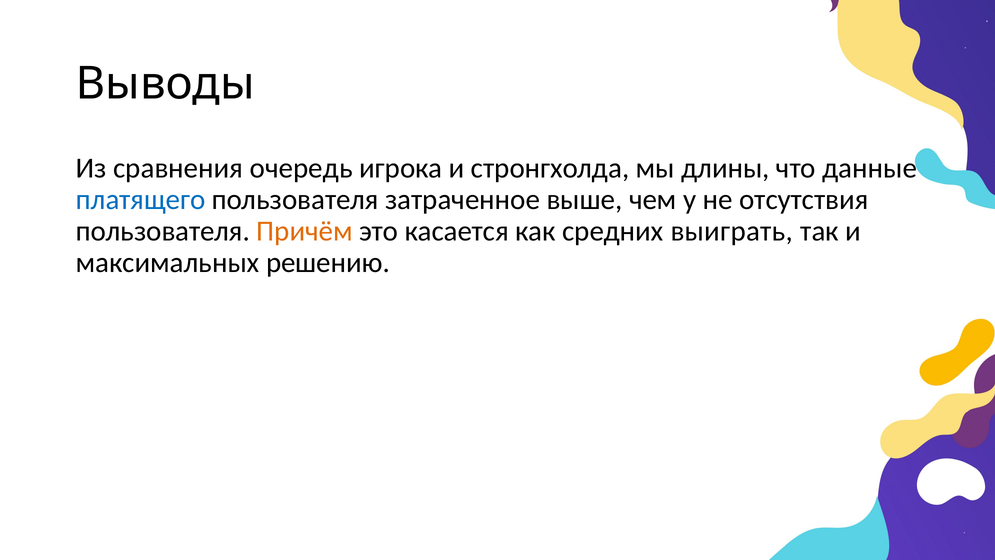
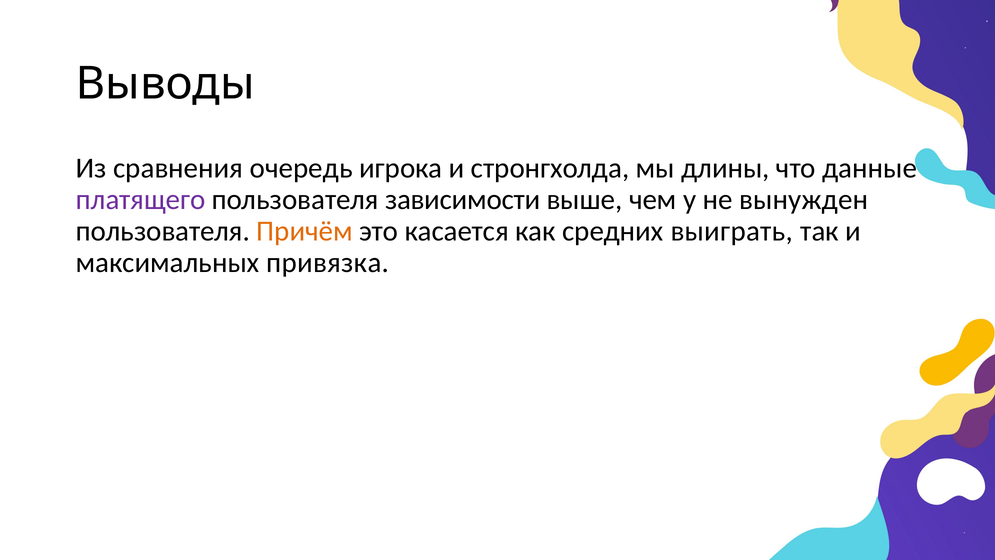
платящего colour: blue -> purple (141, 200)
затраченное: затраченное -> зависимости (463, 200)
отсутствия: отсутствия -> вынужден (804, 200)
решению: решению -> привязка (328, 262)
